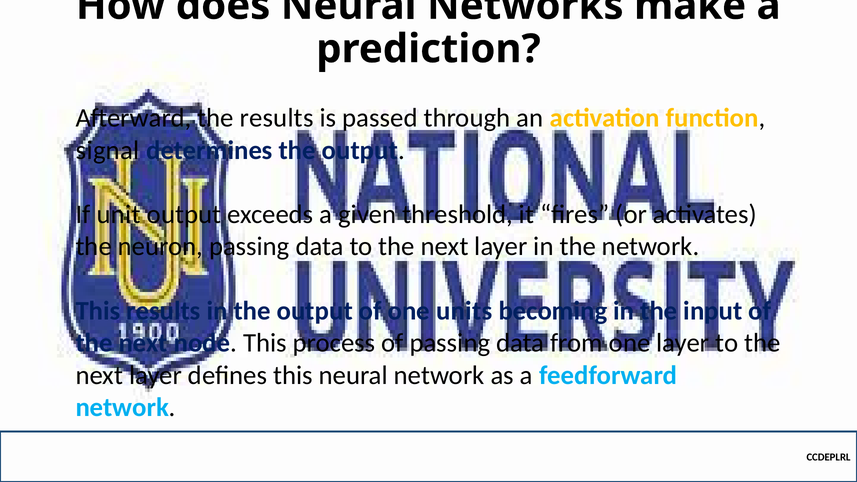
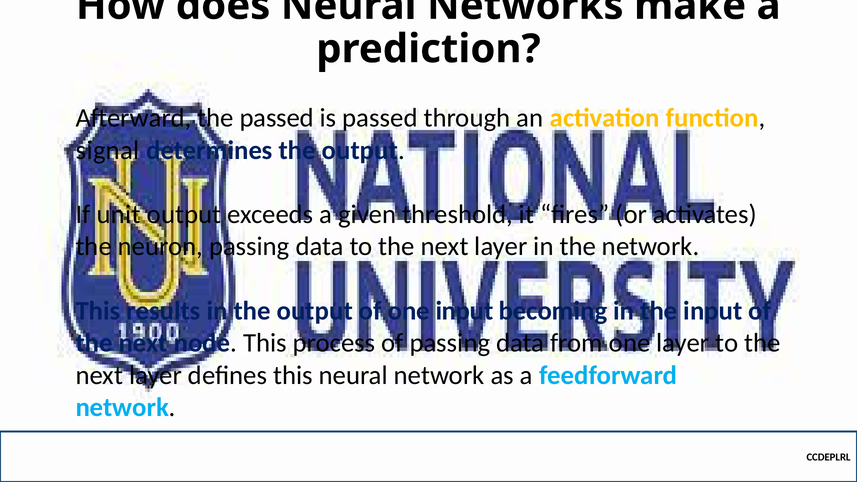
the results: results -> passed (277, 118)
one units: units -> input (464, 311)
